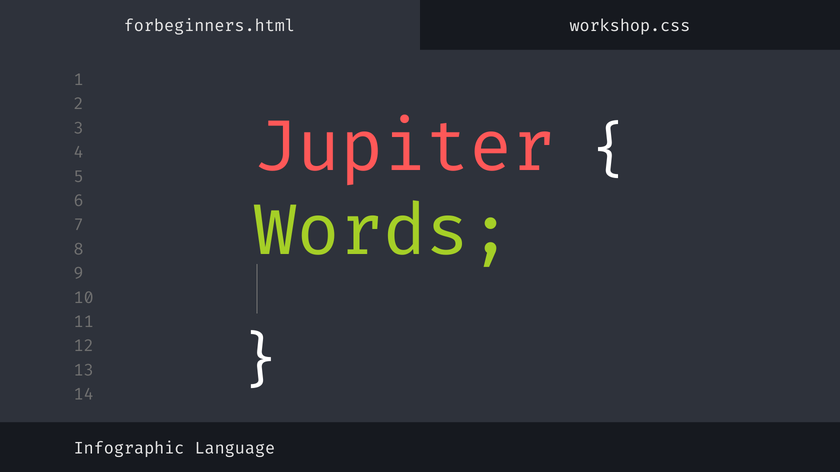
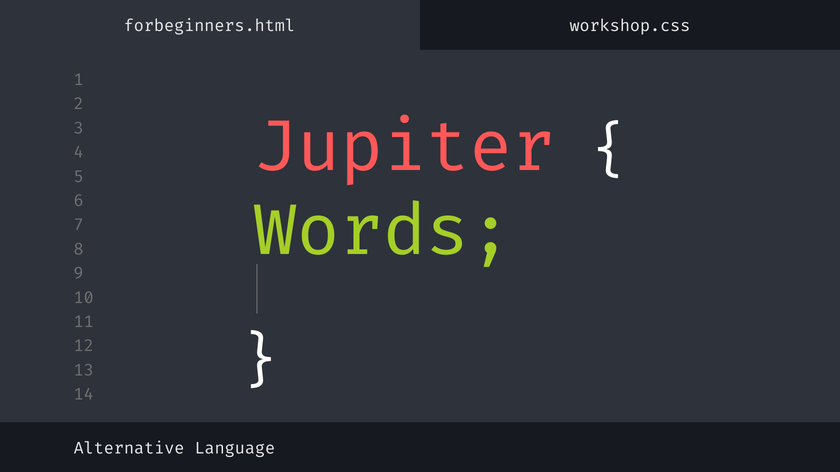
Infographic: Infographic -> Alternative (129, 449)
